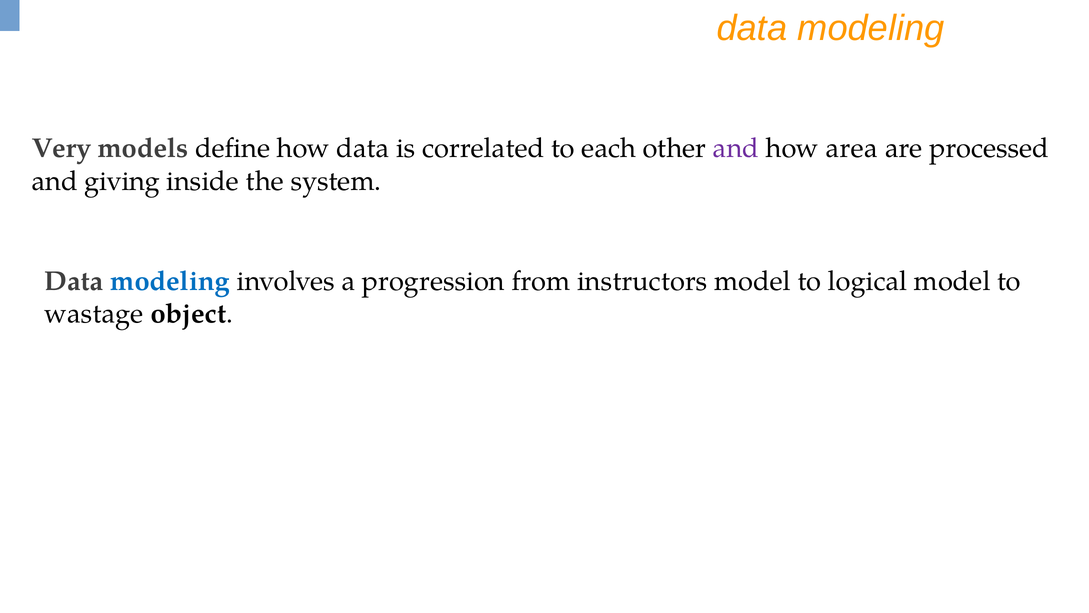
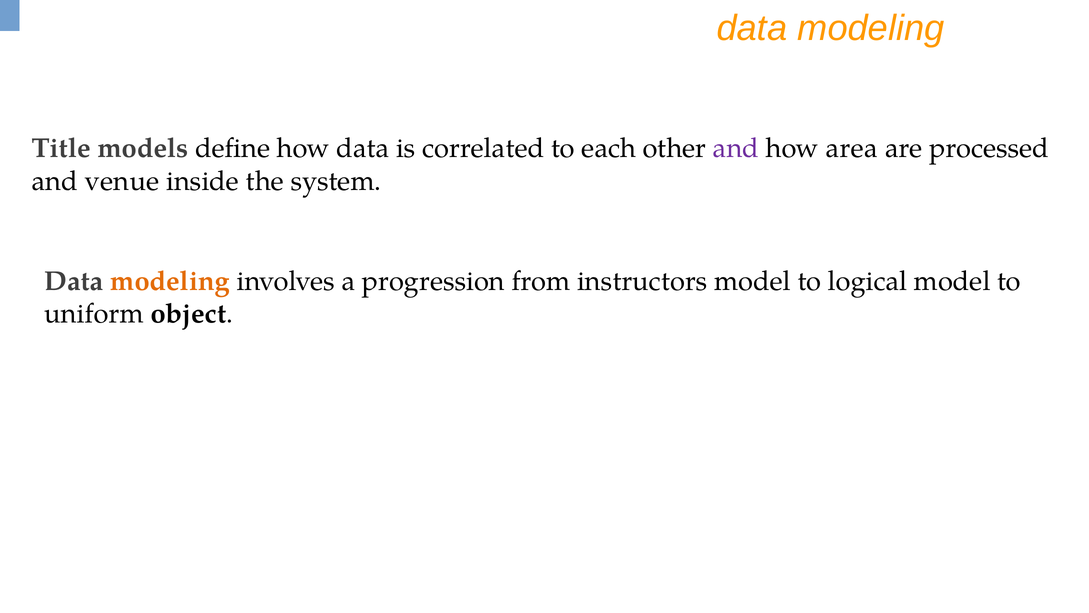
Very: Very -> Title (61, 148)
giving: giving -> venue (122, 181)
modeling colour: blue -> orange (170, 281)
wastage: wastage -> uniform (94, 314)
